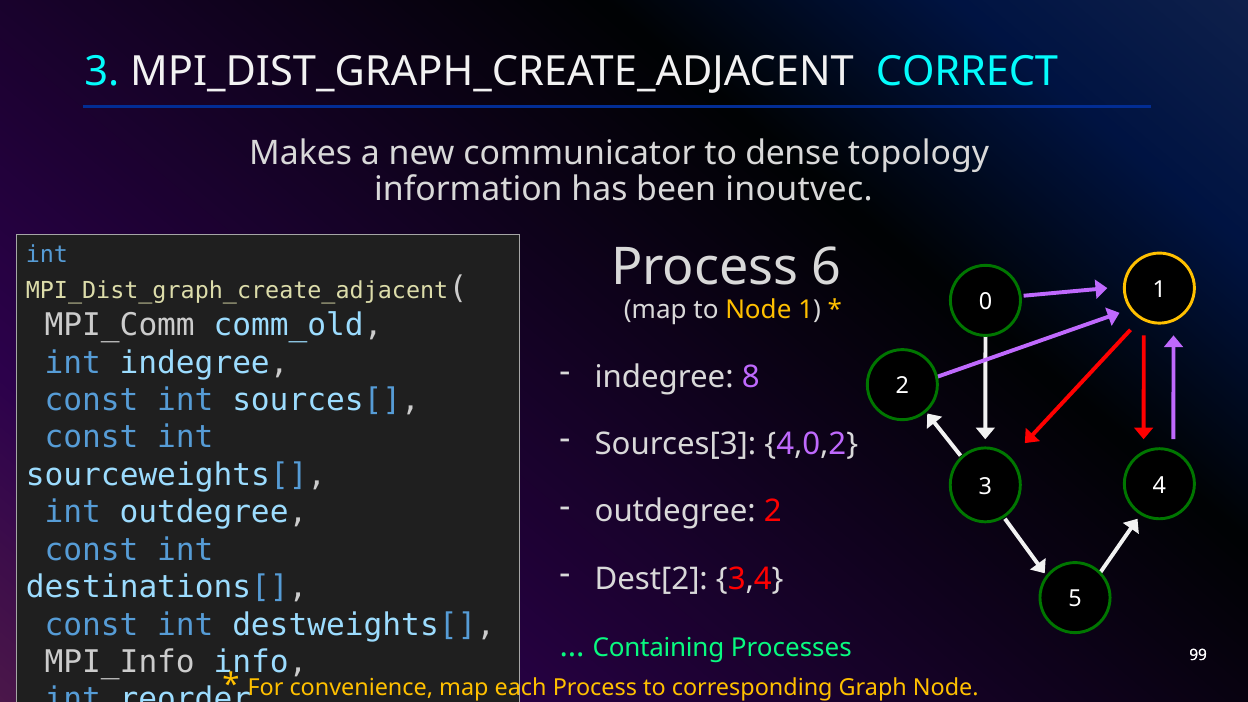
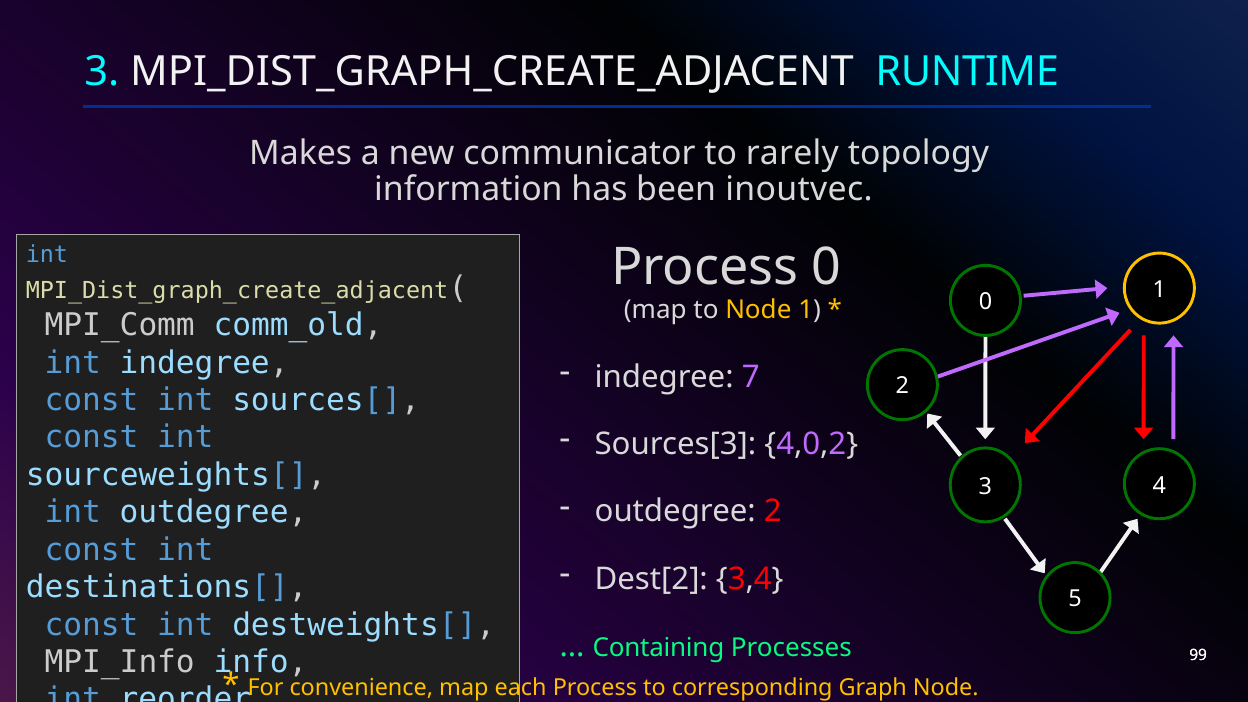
CORRECT: CORRECT -> RUNTIME (967, 71)
dense: dense -> rarely (792, 153)
Process 6: 6 -> 0 (827, 267)
8: 8 -> 7 (751, 377)
